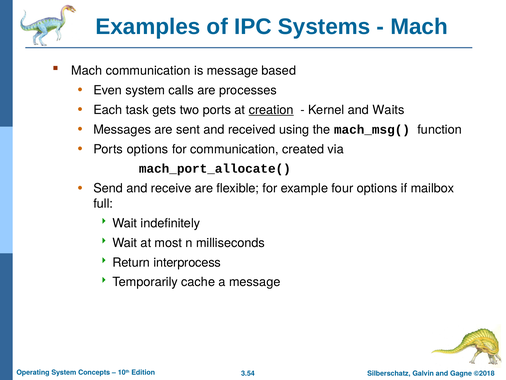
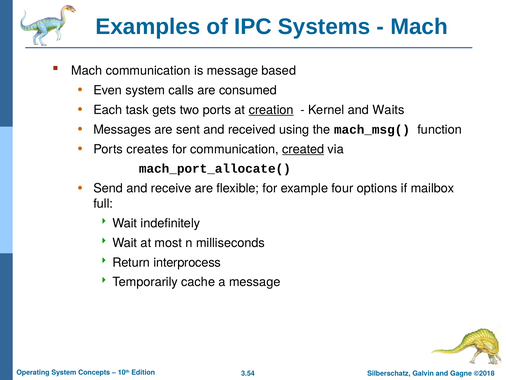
processes: processes -> consumed (248, 90)
Ports options: options -> creates (147, 149)
created underline: none -> present (303, 149)
